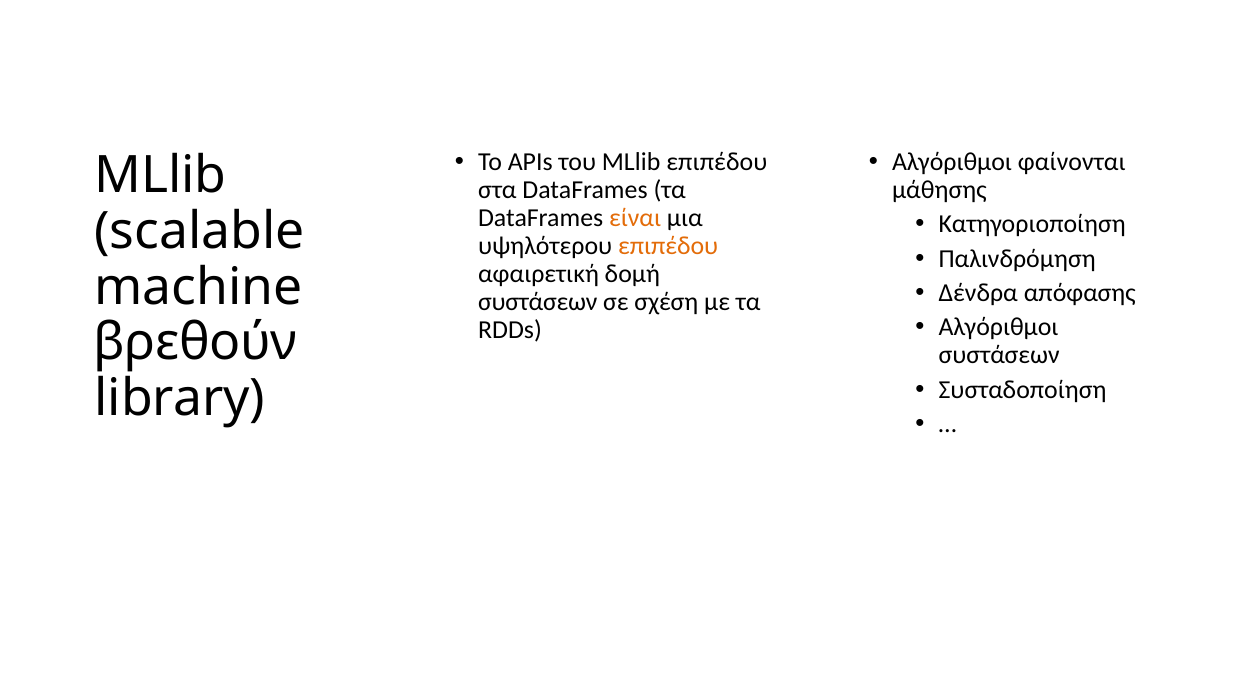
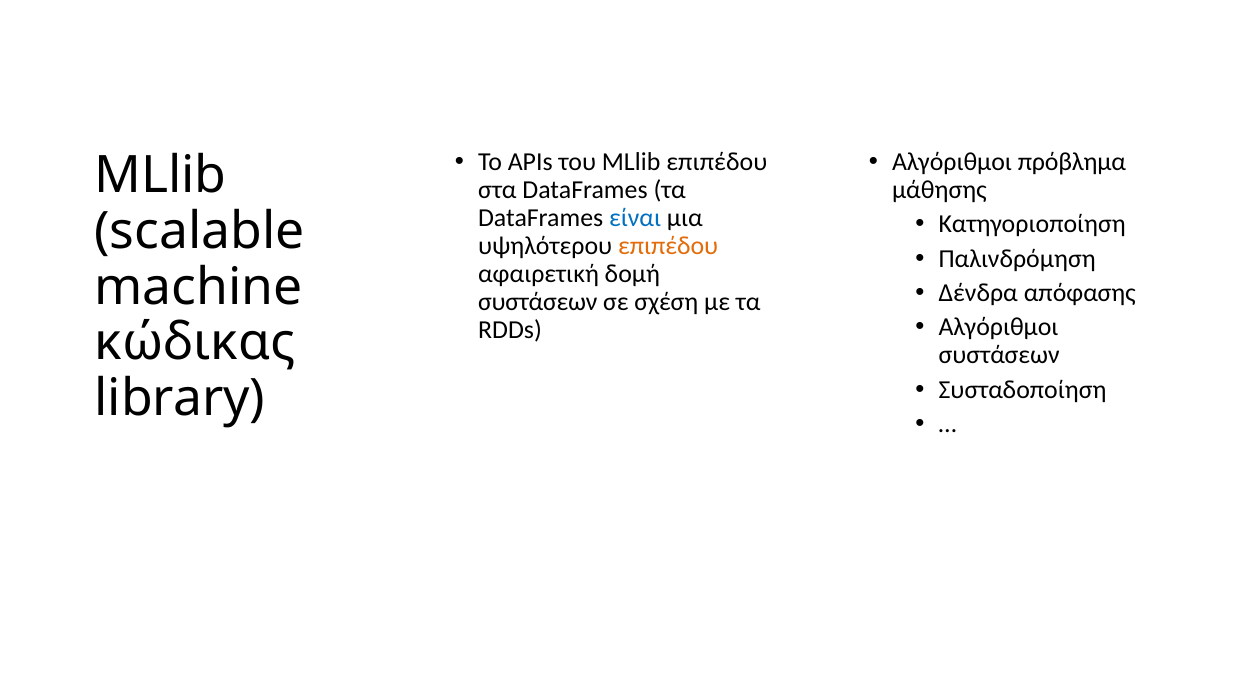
φαίνονται: φαίνονται -> πρόβλημα (1072, 162)
είναι colour: orange -> blue (635, 218)
βρεθούν: βρεθούν -> κώδικας (195, 343)
